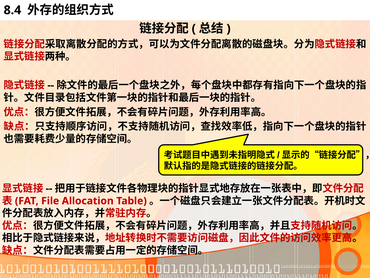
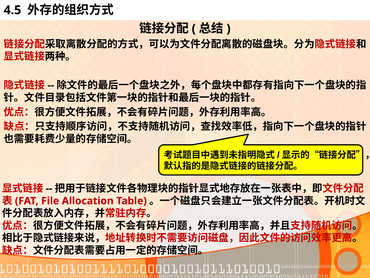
8.4: 8.4 -> 4.5 (12, 10)
